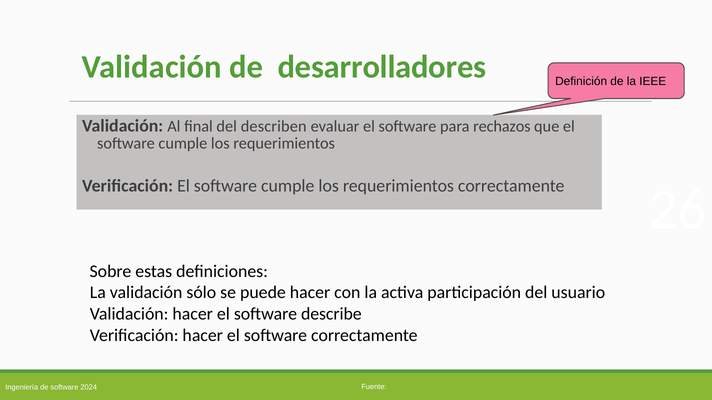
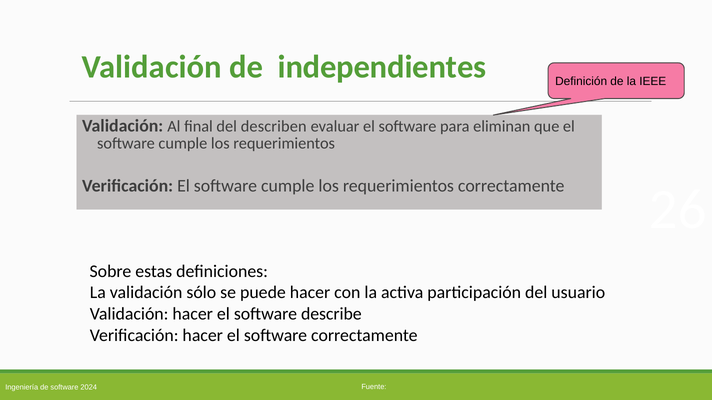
desarrolladores: desarrolladores -> independientes (382, 67)
rechazos: rechazos -> eliminan (502, 127)
